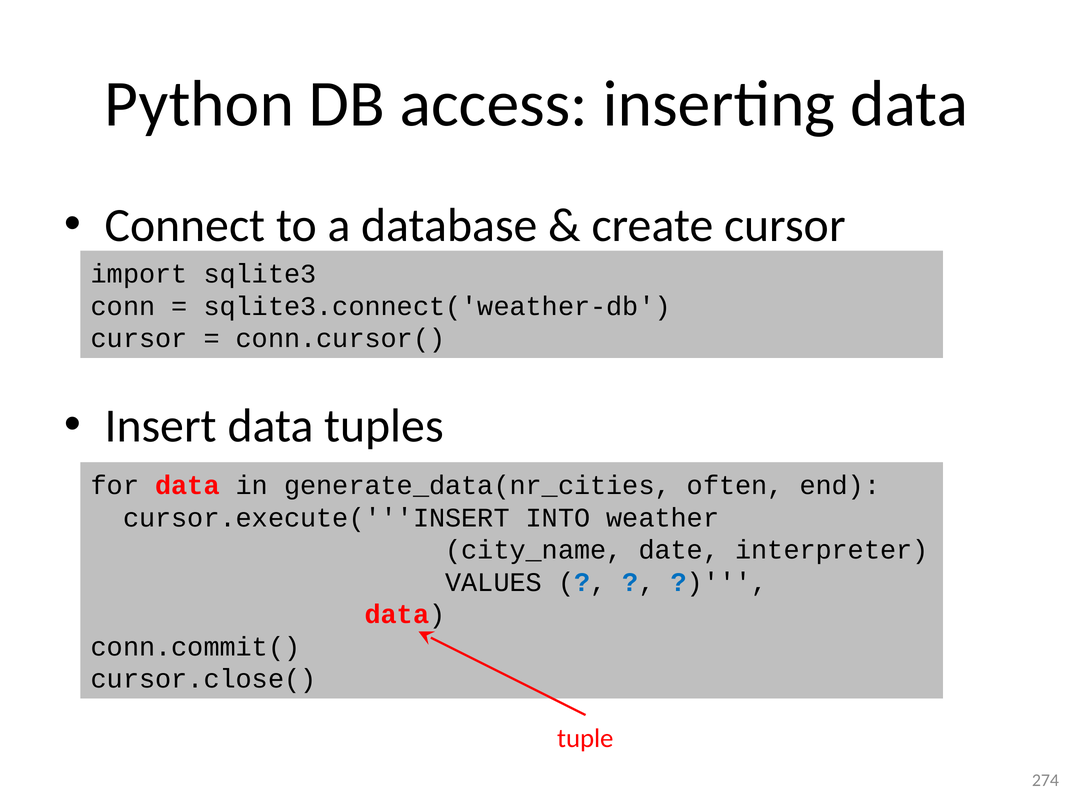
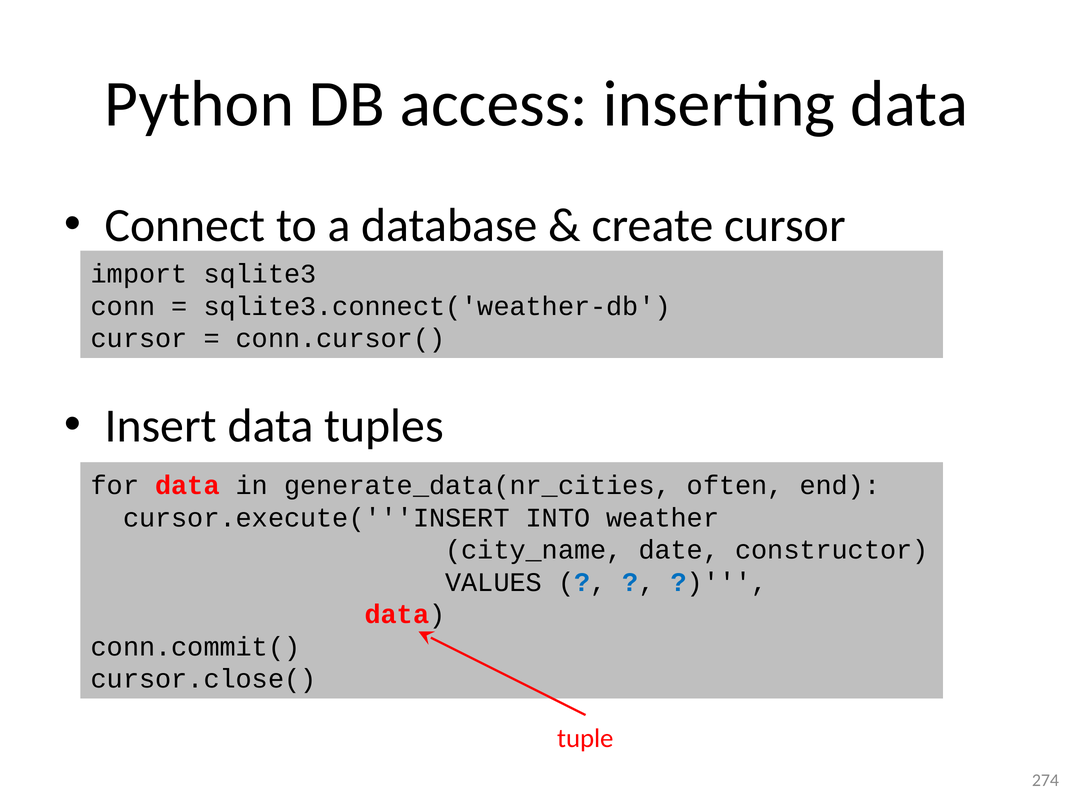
interpreter: interpreter -> constructor (832, 550)
